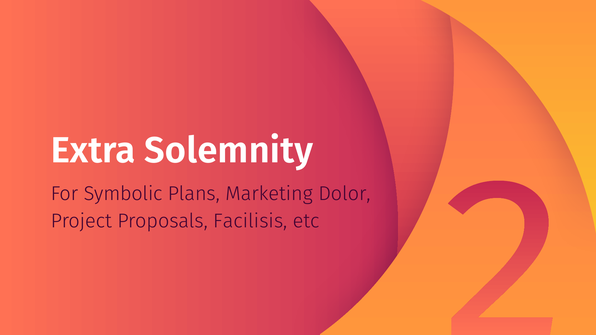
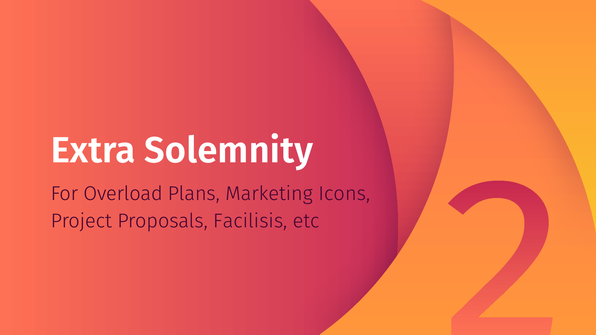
Symbolic: Symbolic -> Overload (123, 194)
Dolor: Dolor -> Icons (344, 194)
